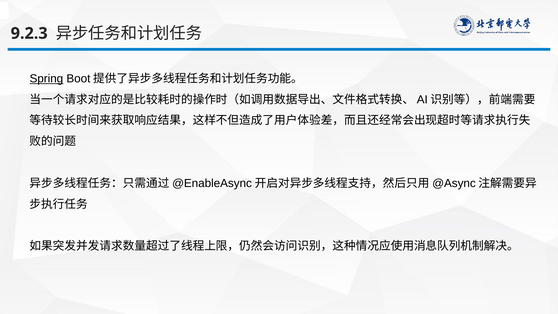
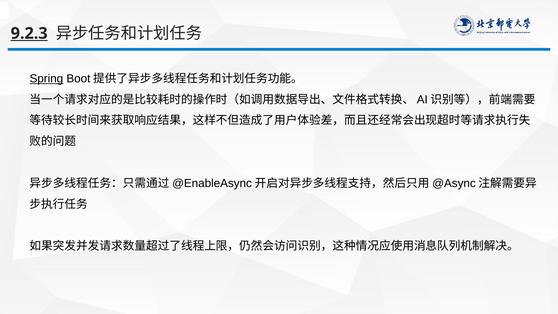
9.2.3 underline: none -> present (29, 33)
